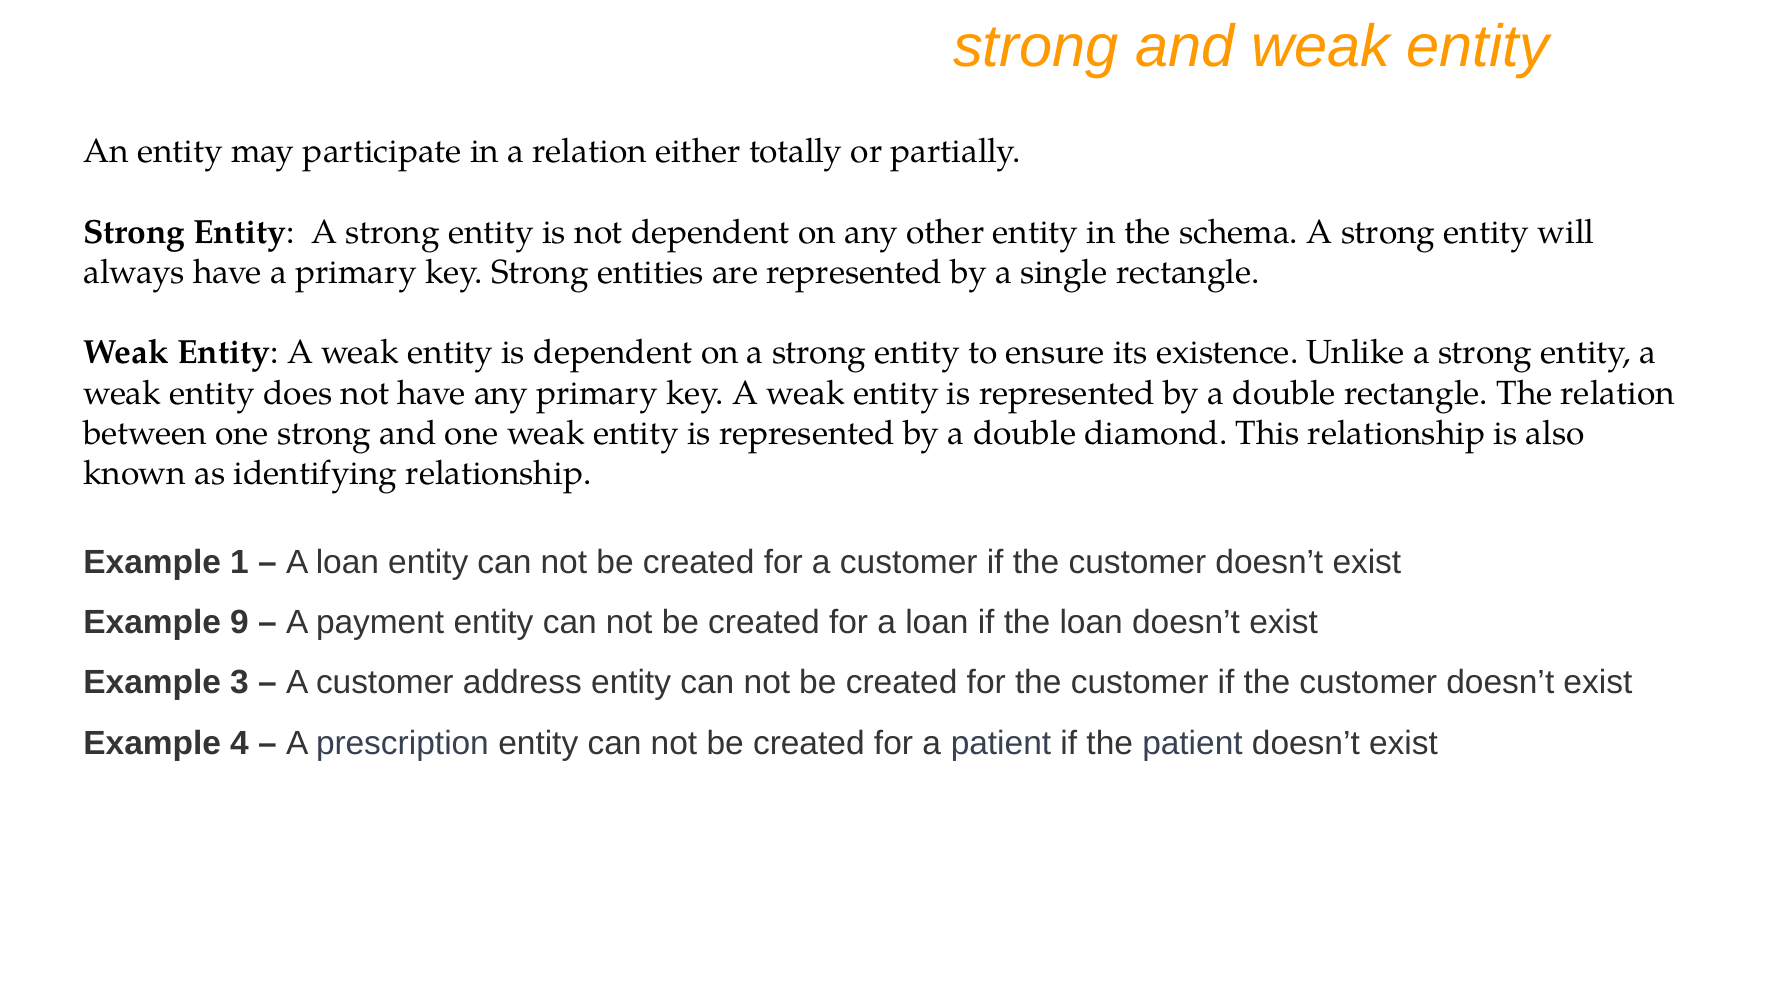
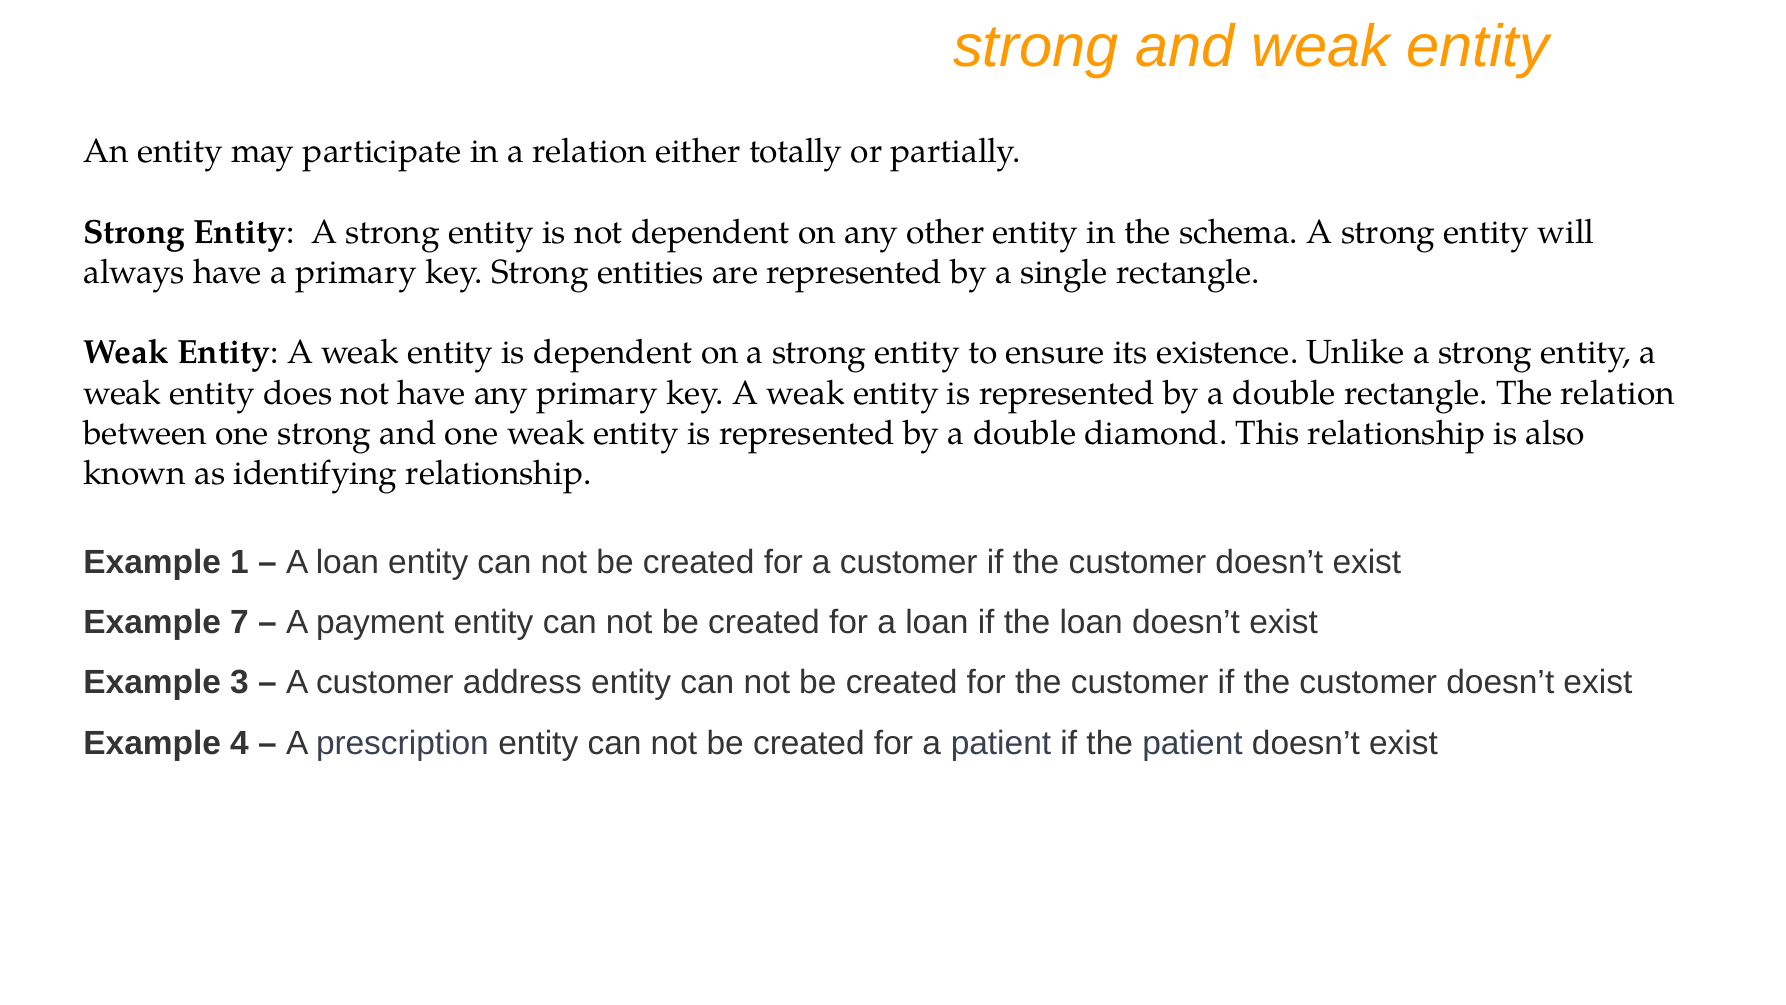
9: 9 -> 7 (240, 622)
